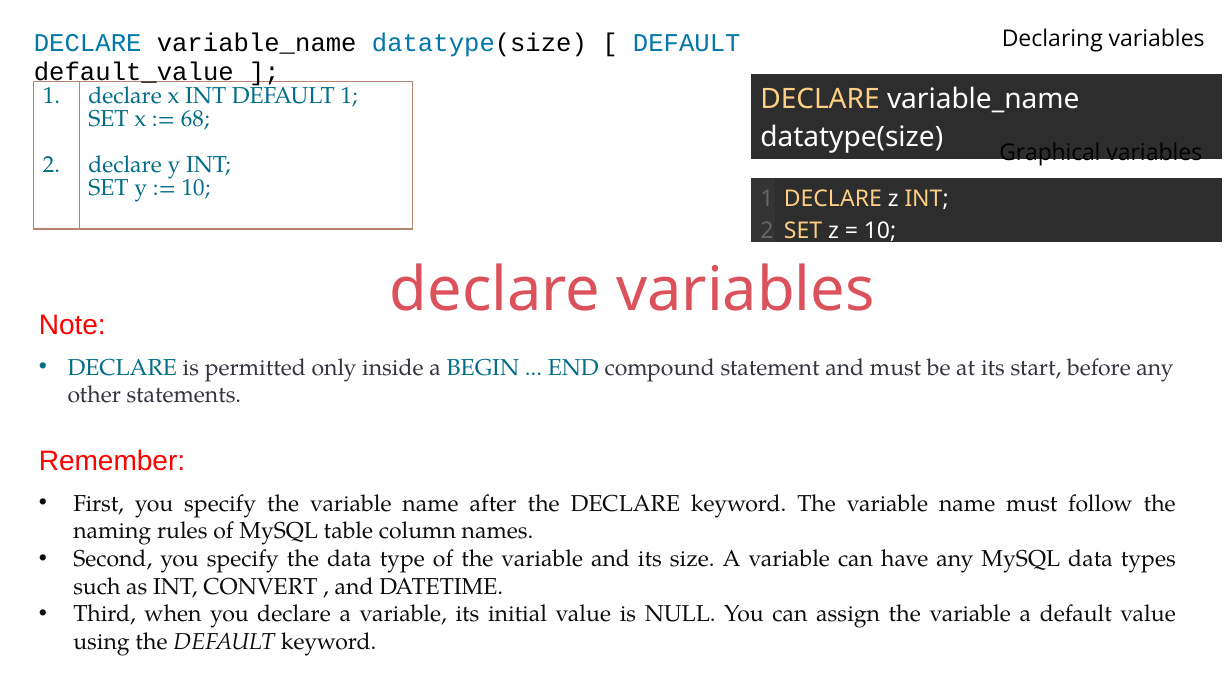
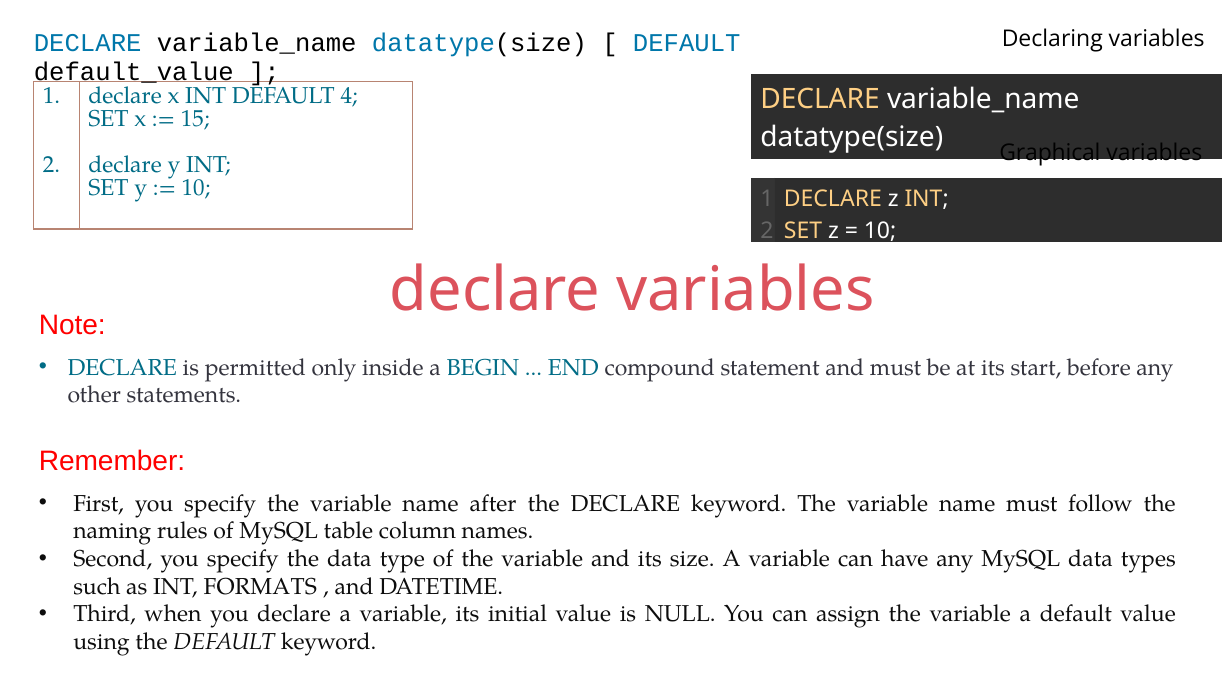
DEFAULT 1: 1 -> 4 (349, 96)
68: 68 -> 15 (195, 119)
CONVERT: CONVERT -> FORMATS (260, 587)
